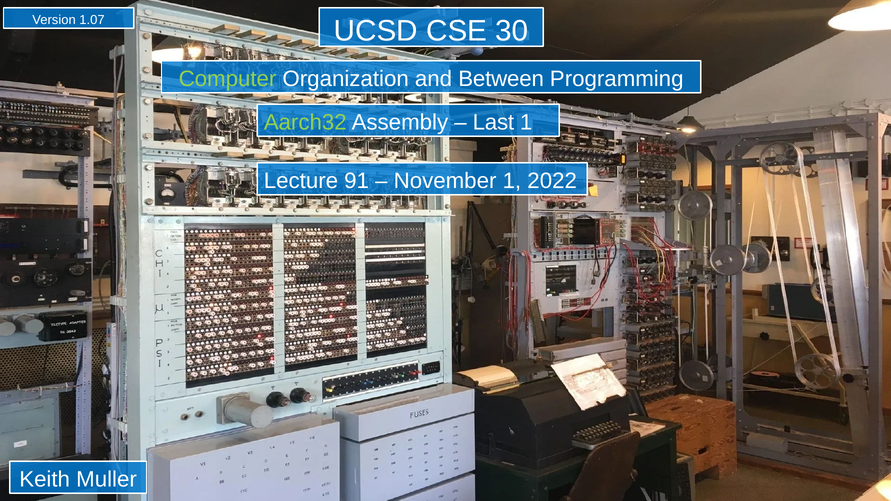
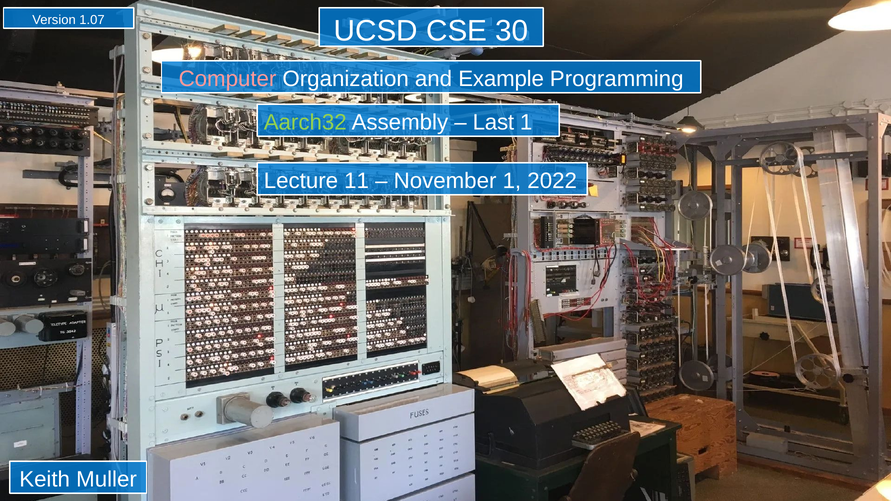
Computer colour: light green -> pink (227, 79)
Between: Between -> Example (501, 79)
91: 91 -> 11 (357, 181)
